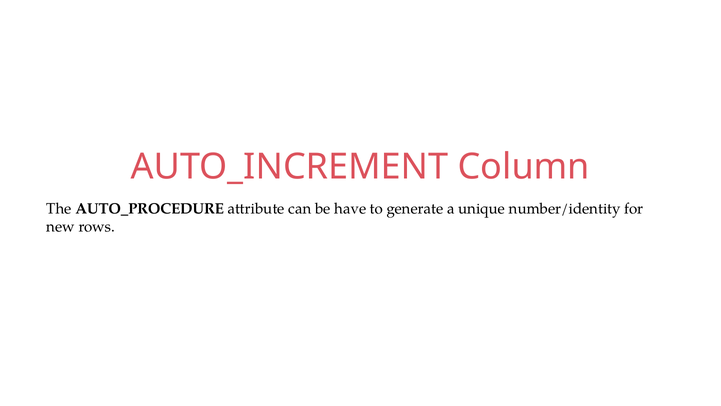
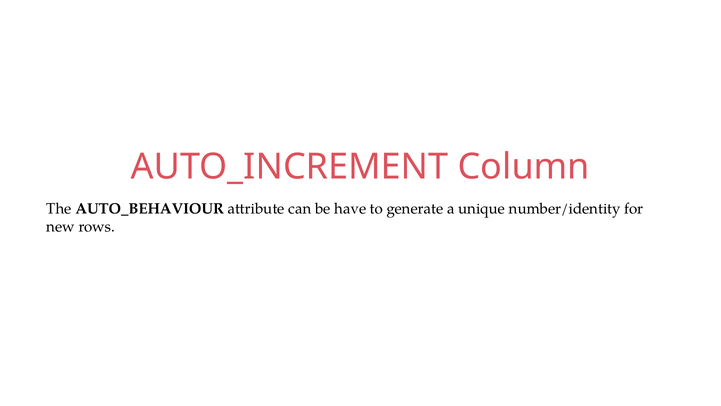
AUTO_PROCEDURE: AUTO_PROCEDURE -> AUTO_BEHAVIOUR (150, 208)
